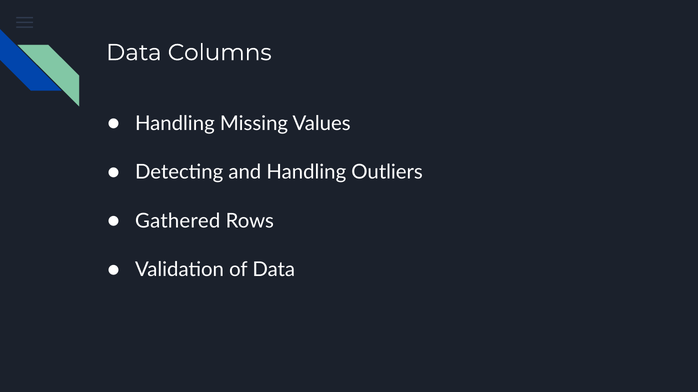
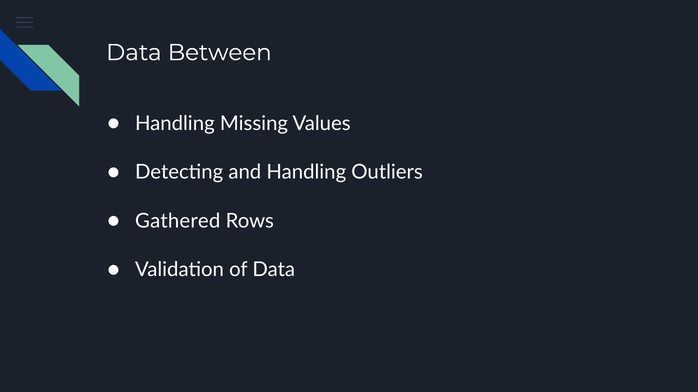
Columns: Columns -> Between (220, 53)
